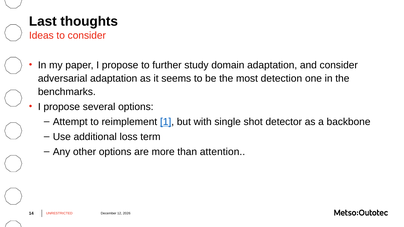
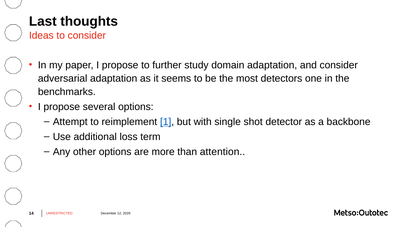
detection: detection -> detectors (281, 79)
